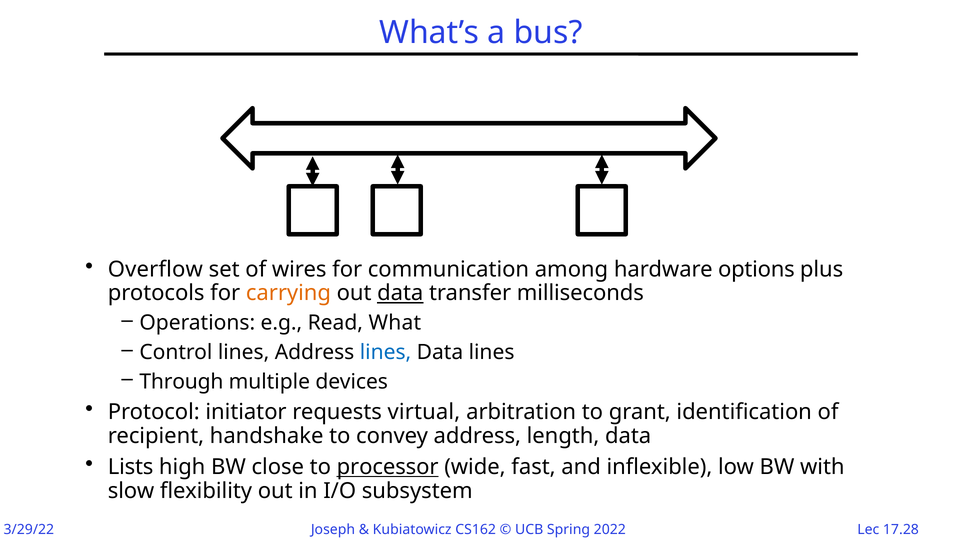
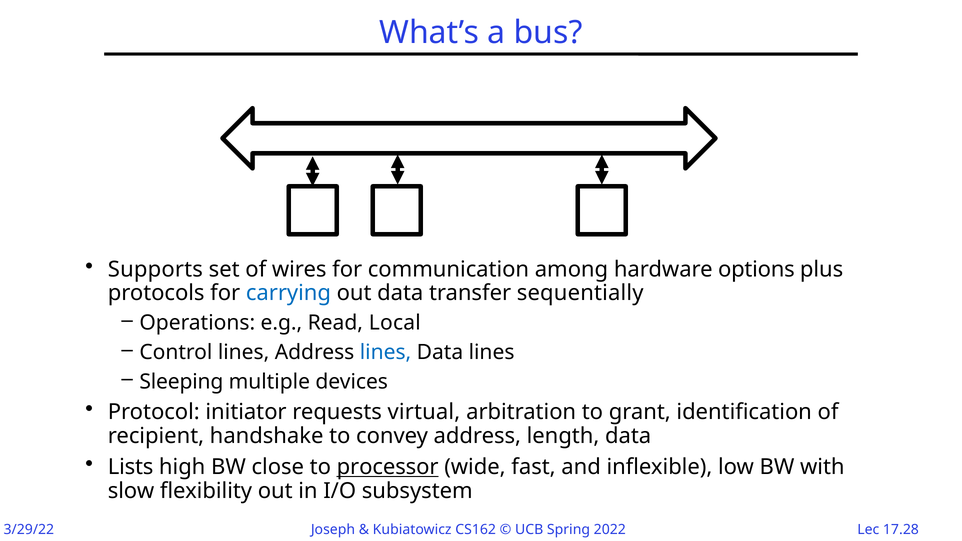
Overflow: Overflow -> Supports (155, 269)
carrying colour: orange -> blue (288, 293)
data underline: present -> none (400, 293)
milliseconds: milliseconds -> sequentially (580, 293)
What: What -> Local (395, 323)
Through: Through -> Sleeping (181, 382)
